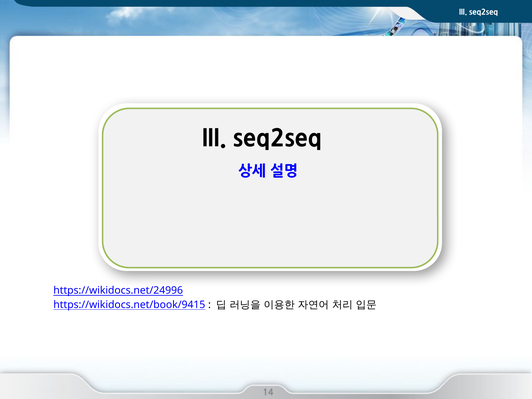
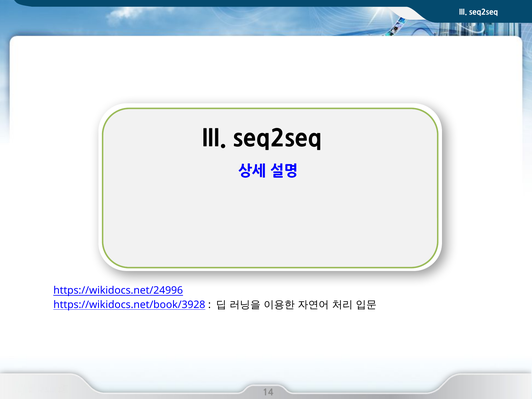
https://wikidocs.net/book/9415: https://wikidocs.net/book/9415 -> https://wikidocs.net/book/3928 (129, 305)
